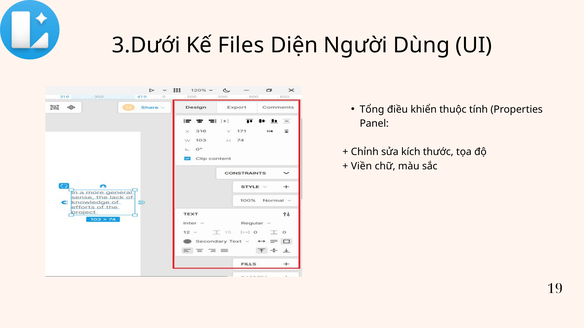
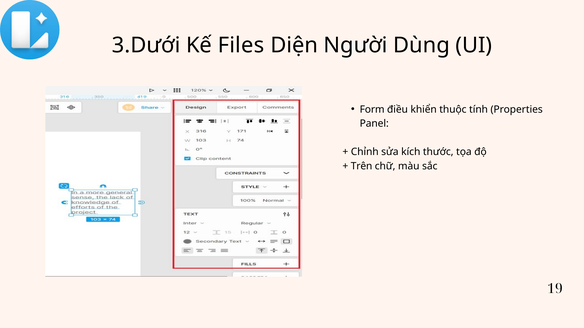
Tổng: Tổng -> Form (372, 110)
Viền: Viền -> Trên (362, 166)
